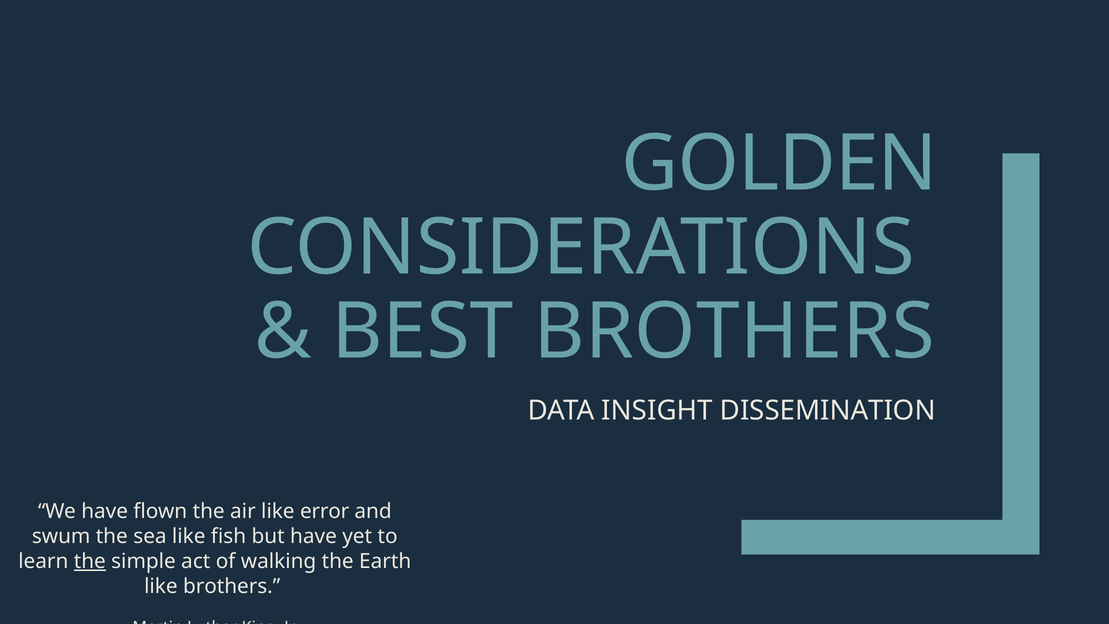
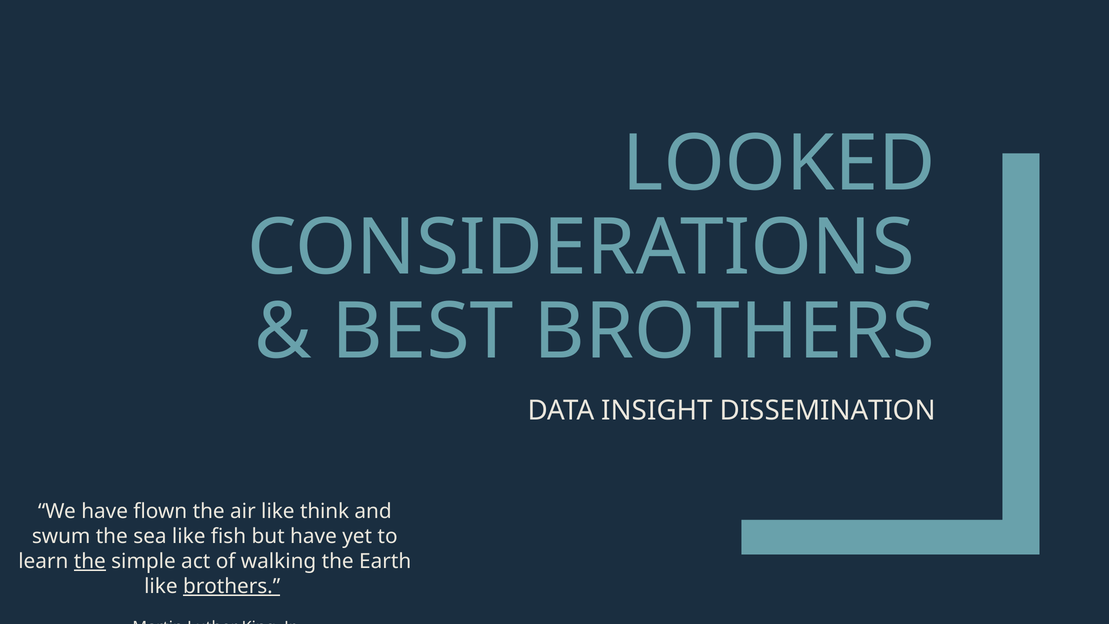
GOLDEN: GOLDEN -> LOOKED (779, 164)
error: error -> think (325, 511)
brothers underline: none -> present (232, 586)
